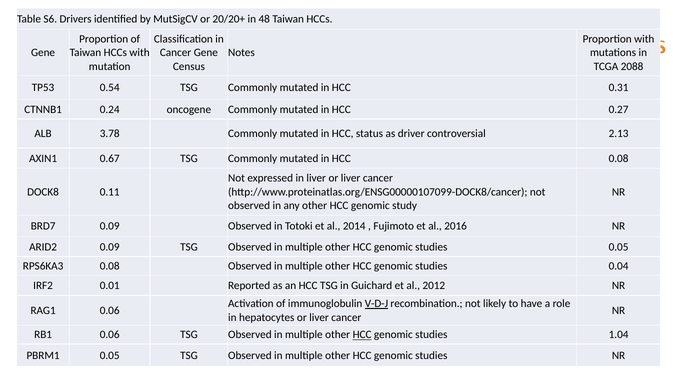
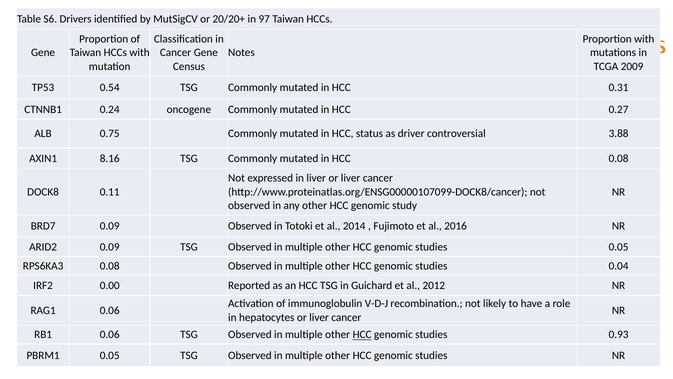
48: 48 -> 97 (264, 19)
2088: 2088 -> 2009 (632, 66)
3.78: 3.78 -> 0.75 (110, 134)
2.13: 2.13 -> 3.88 (619, 134)
0.67: 0.67 -> 8.16 (110, 158)
0.01: 0.01 -> 0.00 (110, 285)
V-D-J underline: present -> none (376, 303)
1.04: 1.04 -> 0.93 (619, 334)
